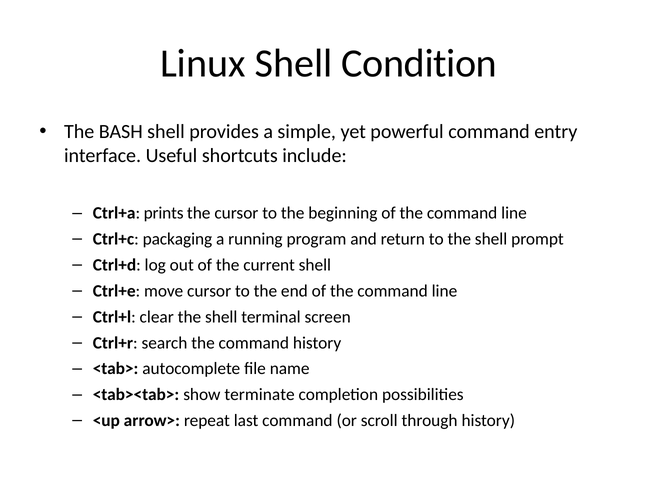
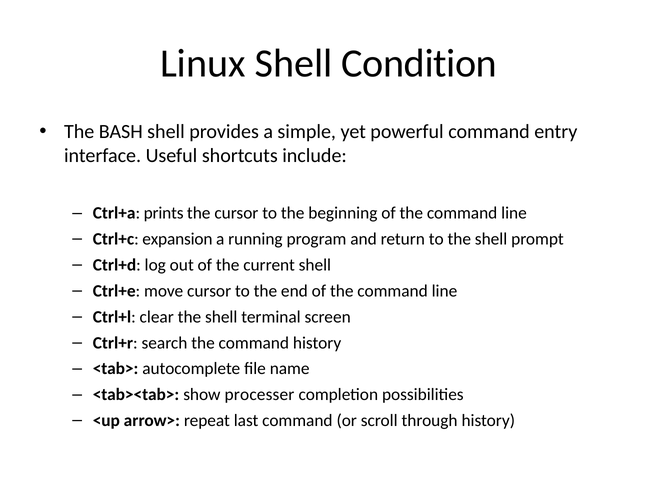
packaging: packaging -> expansion (177, 239)
terminate: terminate -> processer (259, 395)
